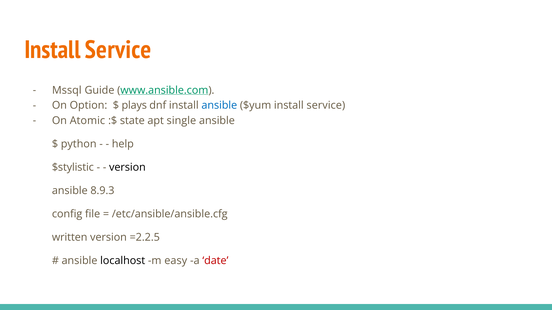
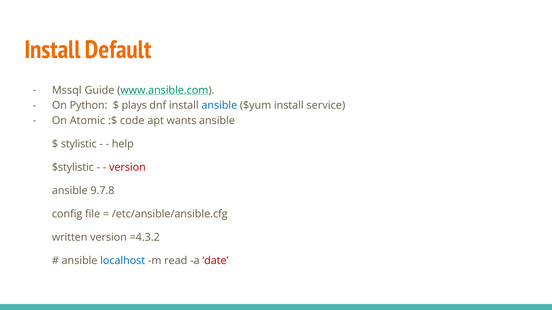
Service: Service -> Default (118, 50)
Option: Option -> Python (89, 106)
state: state -> code (132, 121)
single: single -> wants (181, 121)
python: python -> stylistic (79, 144)
version colour: black -> red (127, 167)
8.9.3: 8.9.3 -> 9.7.8 (102, 191)
=2.2.5: =2.2.5 -> =4.3.2 (145, 238)
localhost colour: black -> blue (123, 261)
easy: easy -> read (176, 261)
